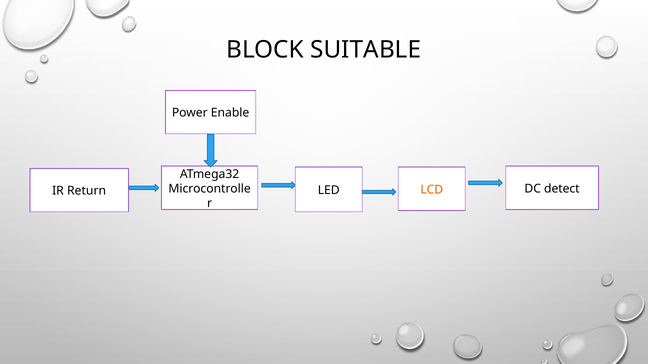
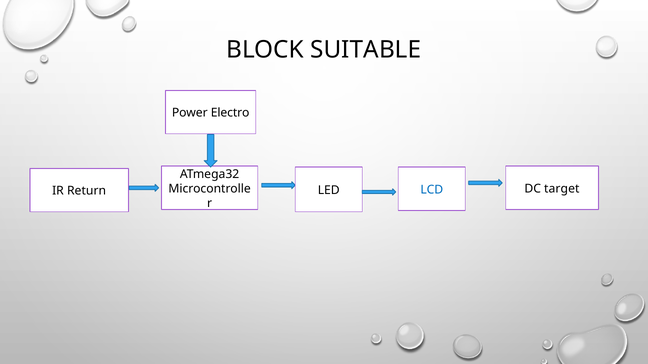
Enable: Enable -> Electro (230, 113)
LCD colour: orange -> blue (432, 190)
detect: detect -> target (562, 189)
